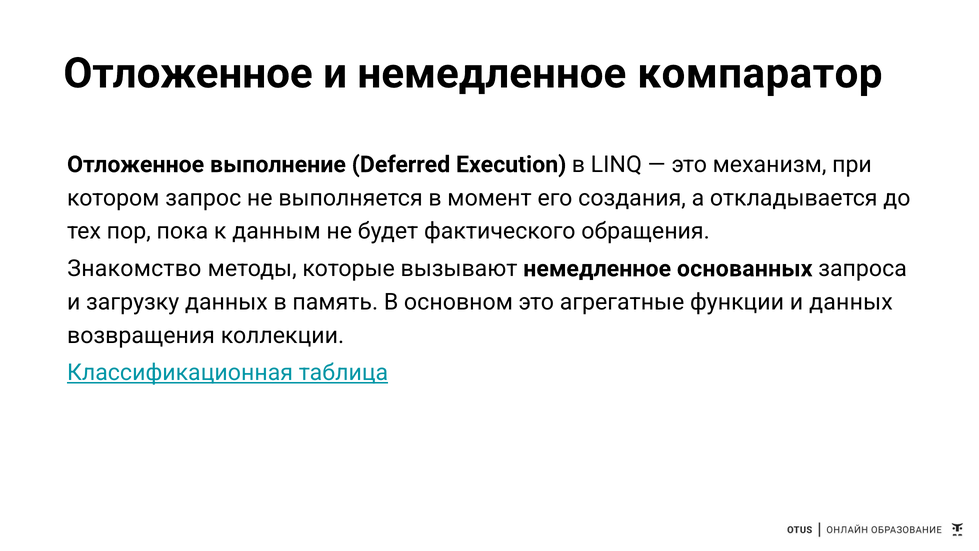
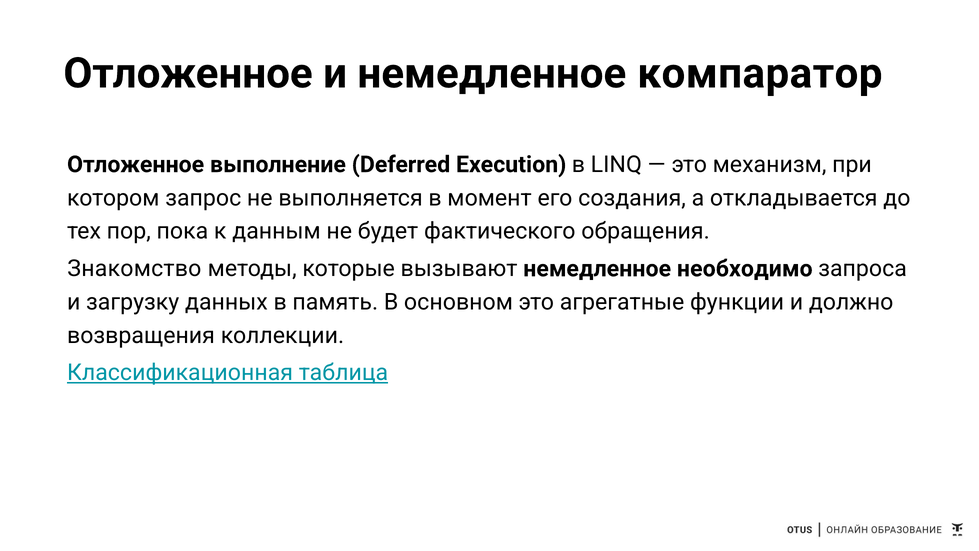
основанных: основанных -> необходимо (745, 269)
и данных: данных -> должно (851, 302)
